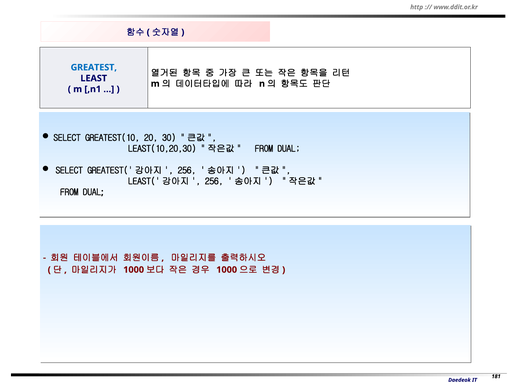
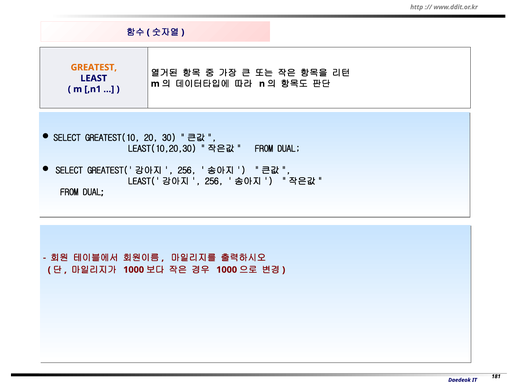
GREATEST colour: blue -> orange (94, 67)
